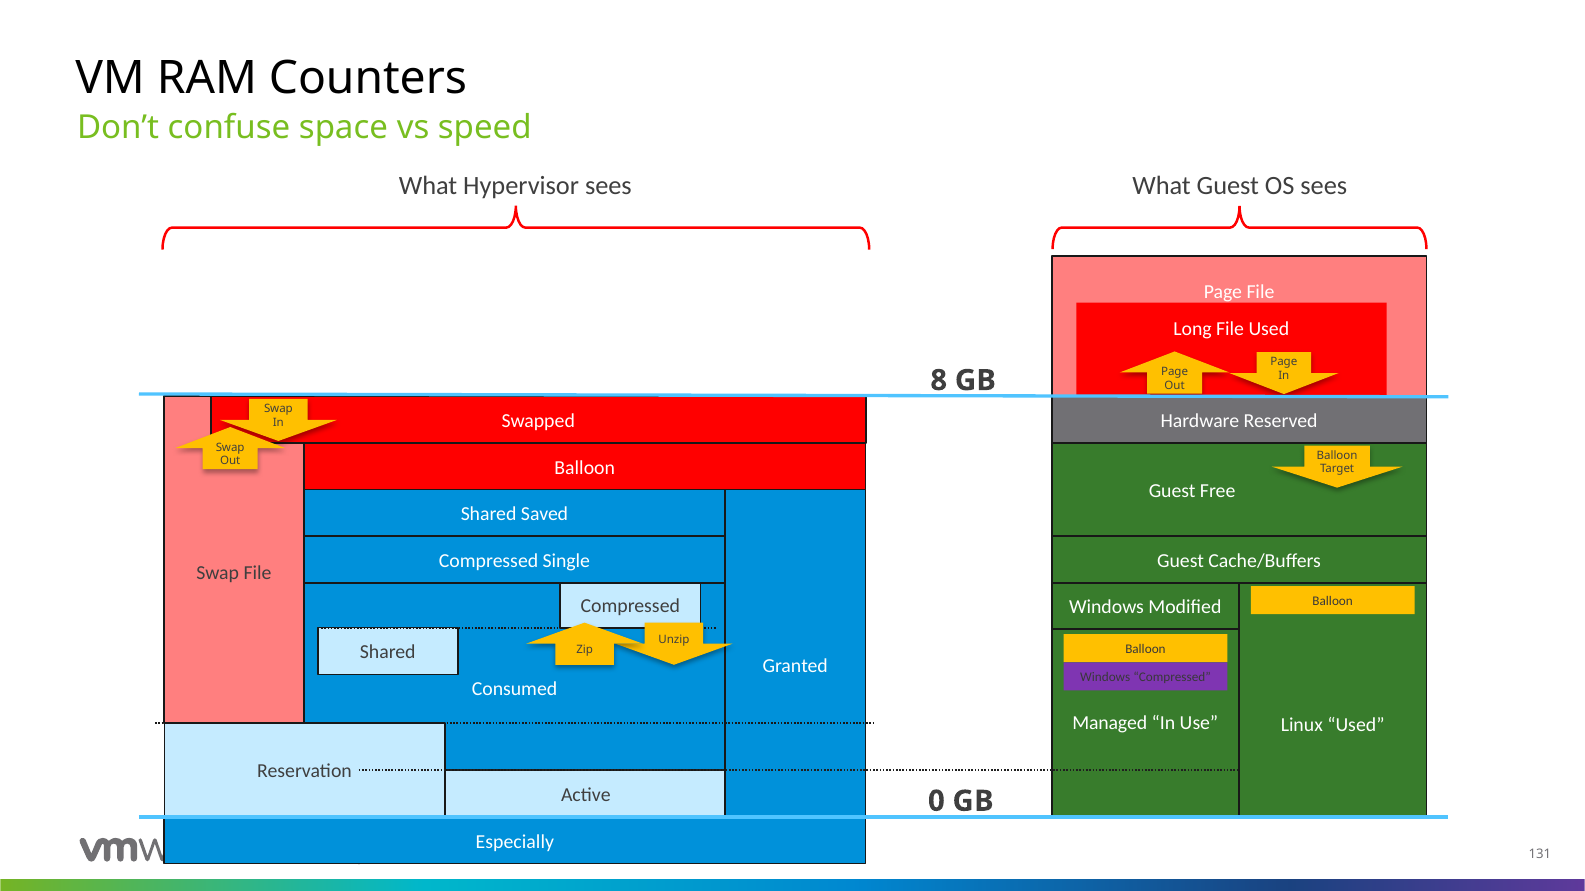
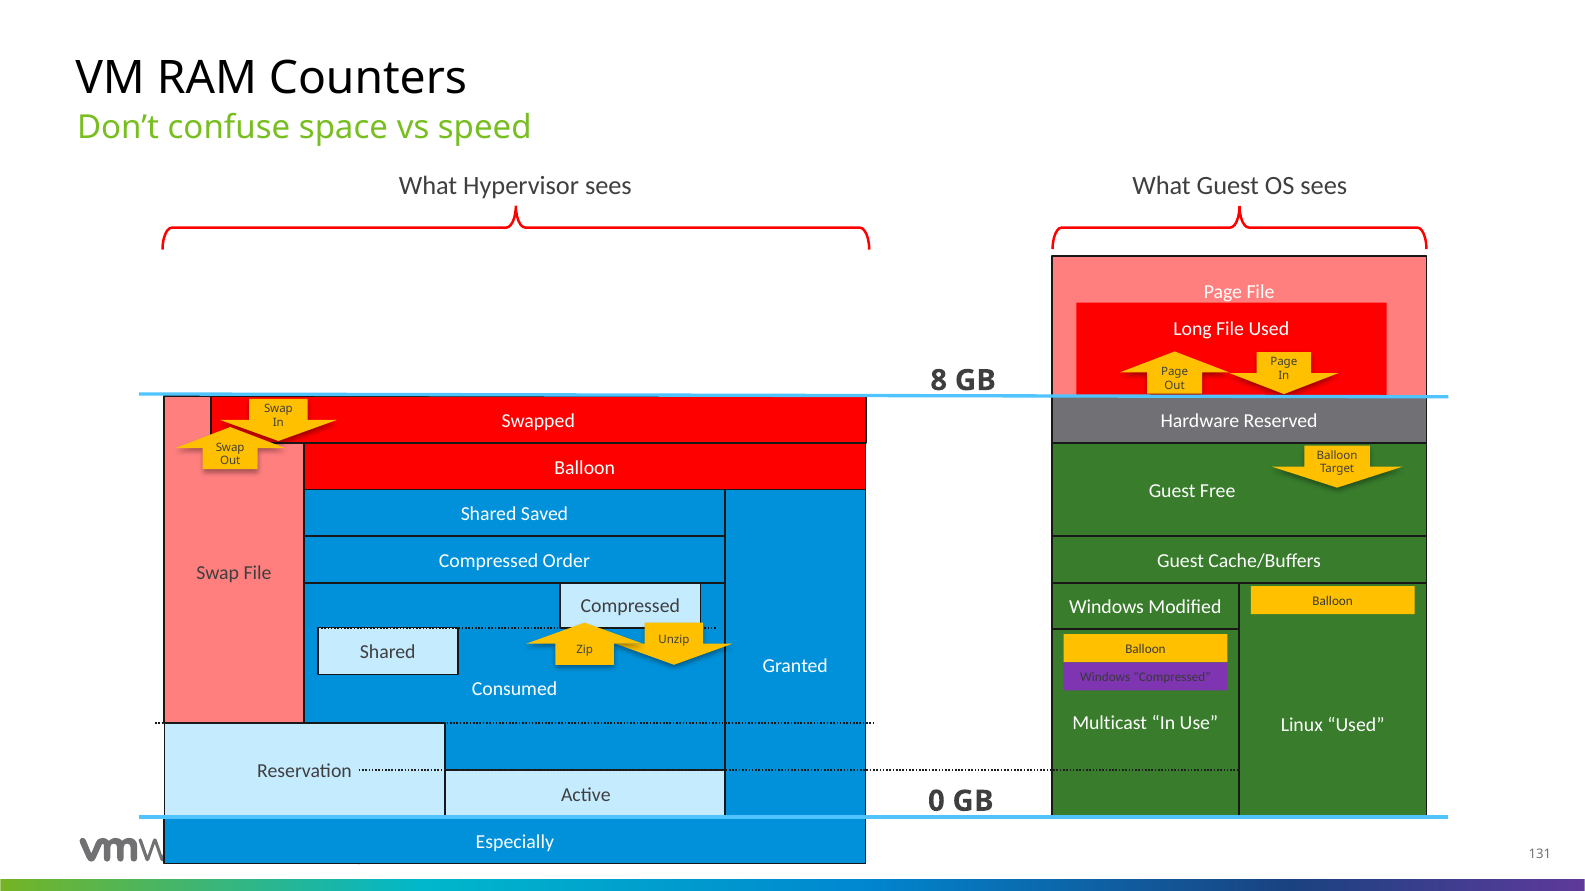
Single: Single -> Order (566, 561)
Managed: Managed -> Multicast (1110, 724)
